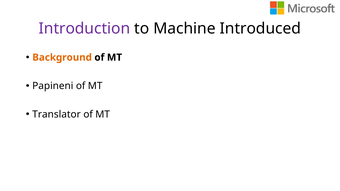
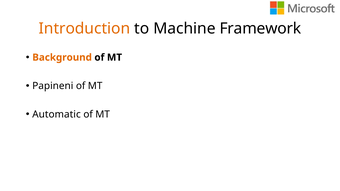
Introduction colour: purple -> orange (84, 29)
Introduced: Introduced -> Framework (260, 29)
Translator: Translator -> Automatic (57, 115)
